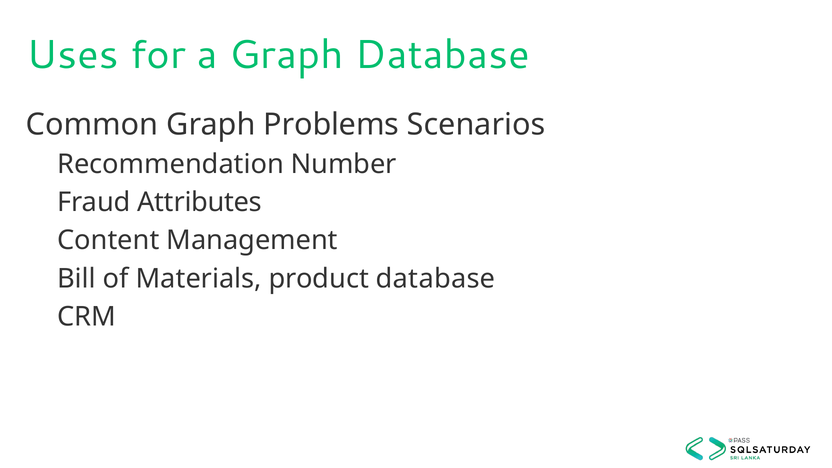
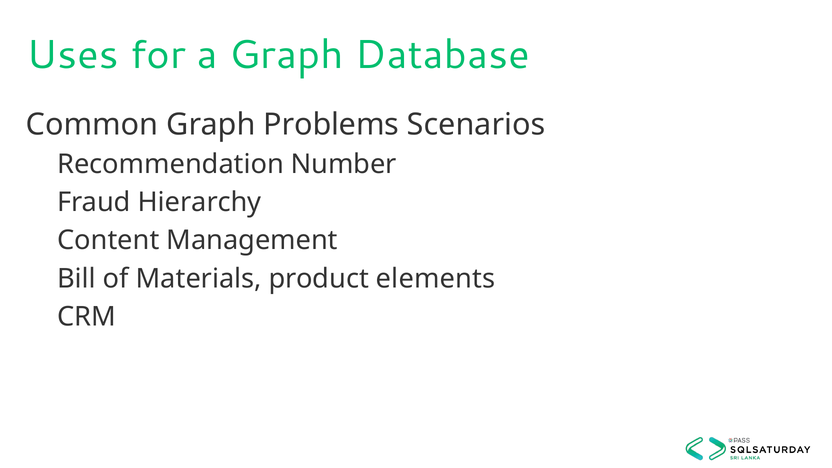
Attributes: Attributes -> Hierarchy (200, 202)
product database: database -> elements (436, 279)
